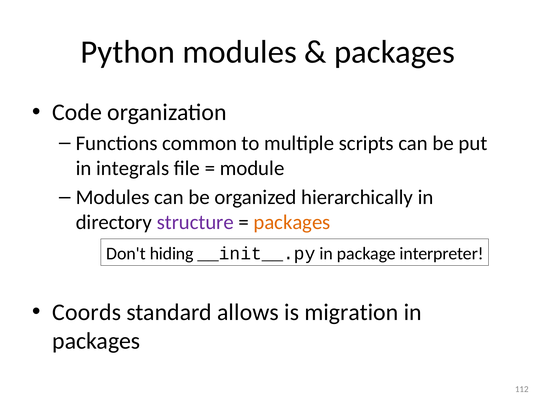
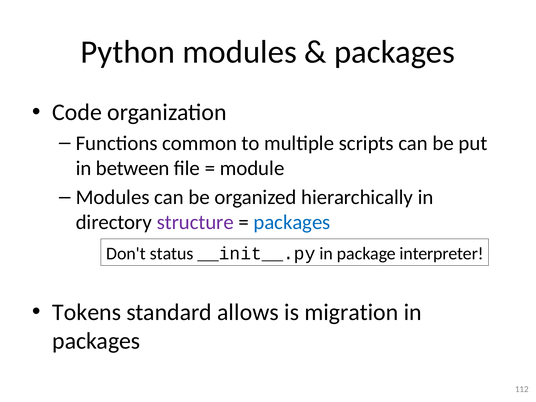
integrals: integrals -> between (133, 168)
packages colour: orange -> blue (292, 222)
hiding: hiding -> status (172, 254)
Coords: Coords -> Tokens (87, 312)
